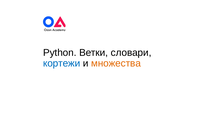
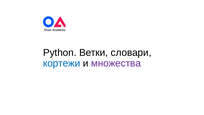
множества colour: orange -> purple (116, 63)
